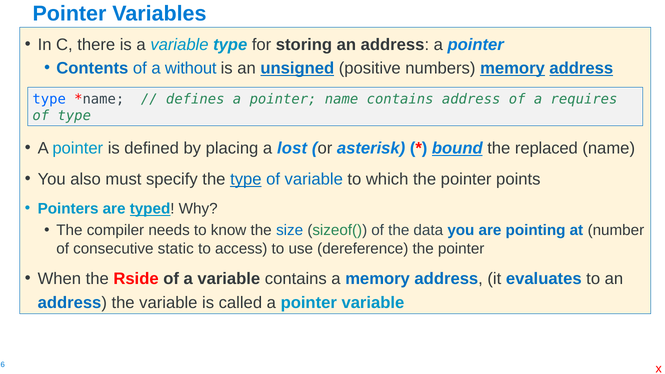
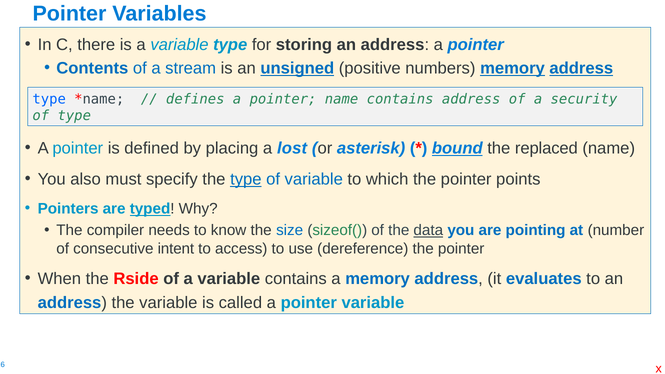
without: without -> stream (191, 68)
requires: requires -> security (584, 99)
data underline: none -> present (428, 231)
static: static -> intent (176, 249)
